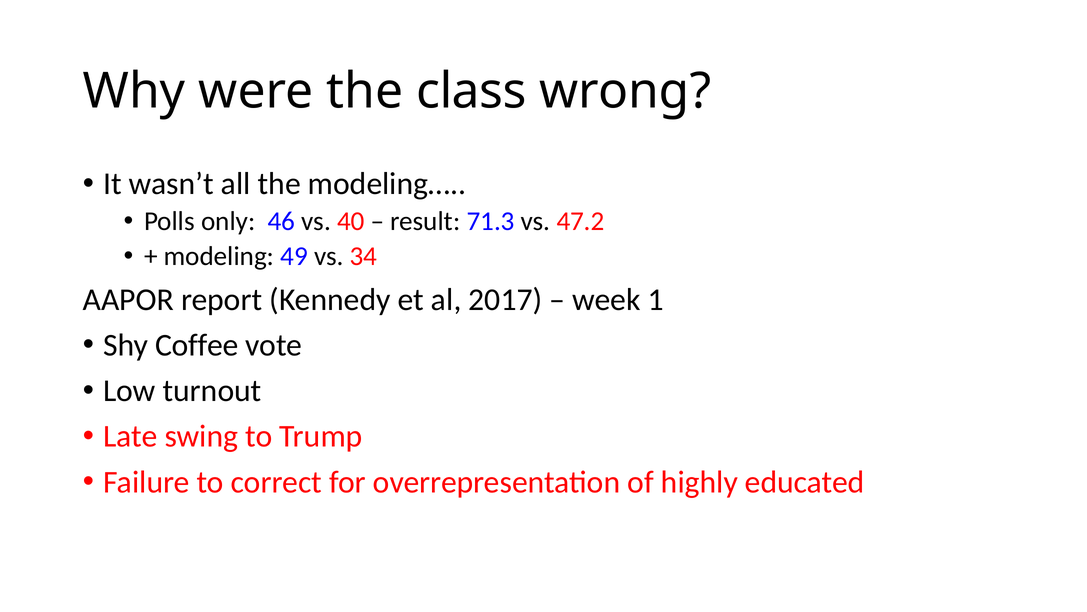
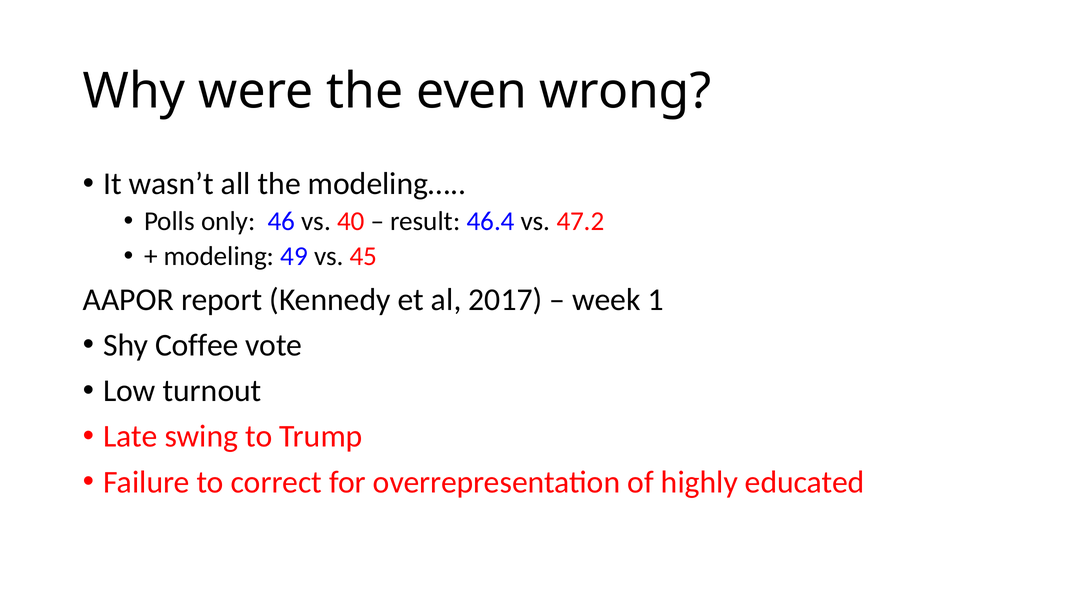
class: class -> even (471, 91)
71.3: 71.3 -> 46.4 (491, 221)
34: 34 -> 45 (363, 256)
